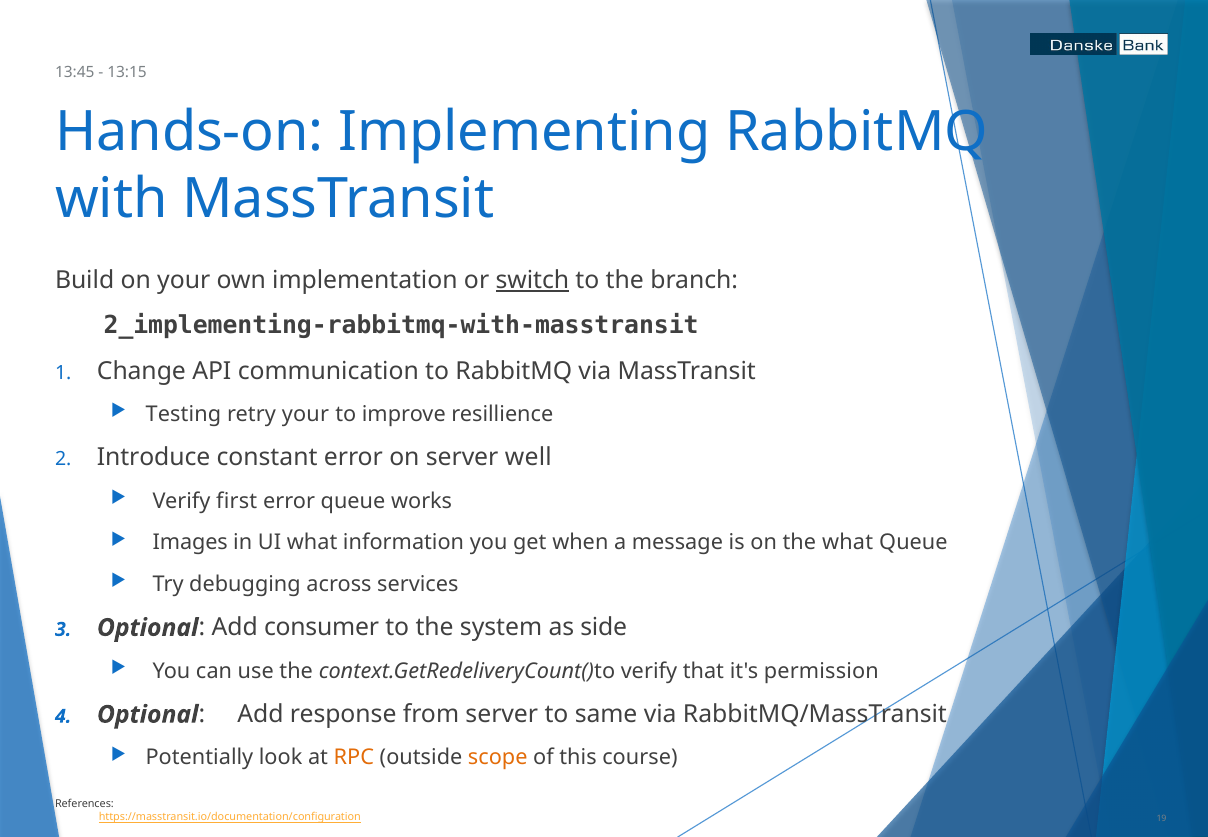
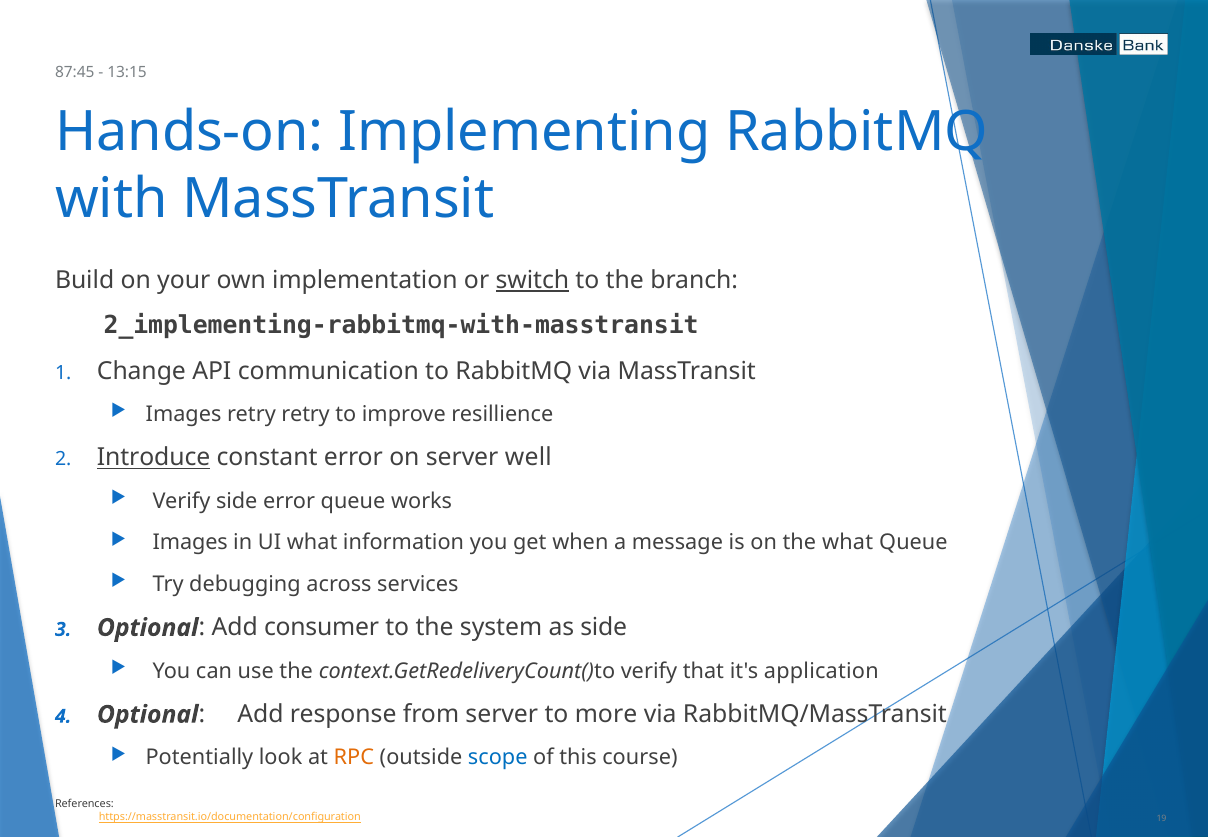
13:45: 13:45 -> 87:45 (75, 73)
Testing: Testing -> Images (184, 414)
retry your: your -> retry (306, 414)
Introduce underline: none -> present (154, 457)
Verify first: first -> side (237, 501)
permission: permission -> application (821, 670)
same: same -> more (606, 714)
scope colour: orange -> blue (498, 757)
